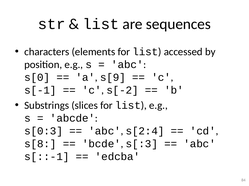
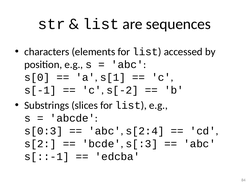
s[9: s[9 -> s[1 (113, 78)
s[8: s[8 -> s[2 (40, 144)
